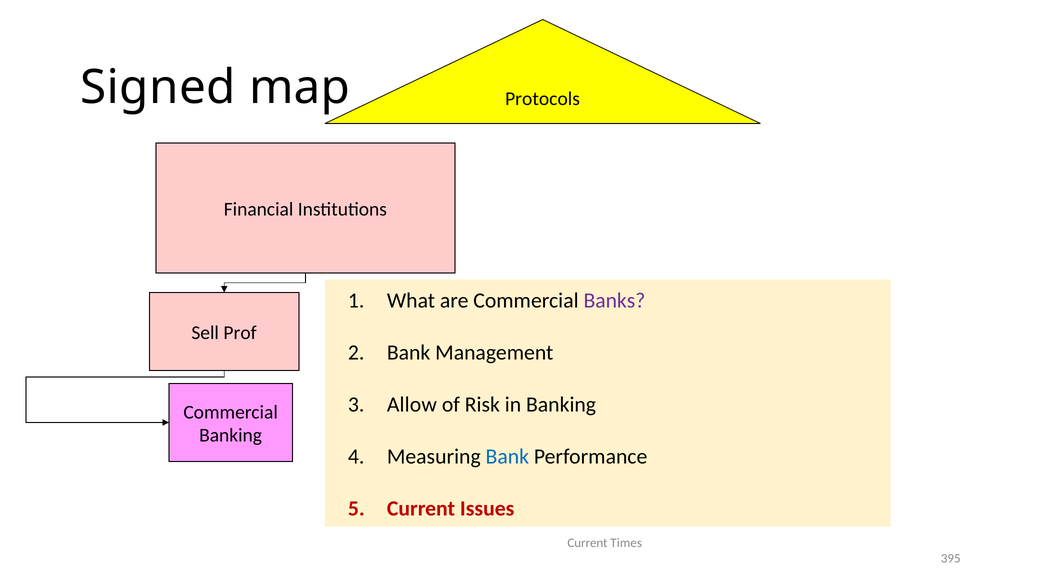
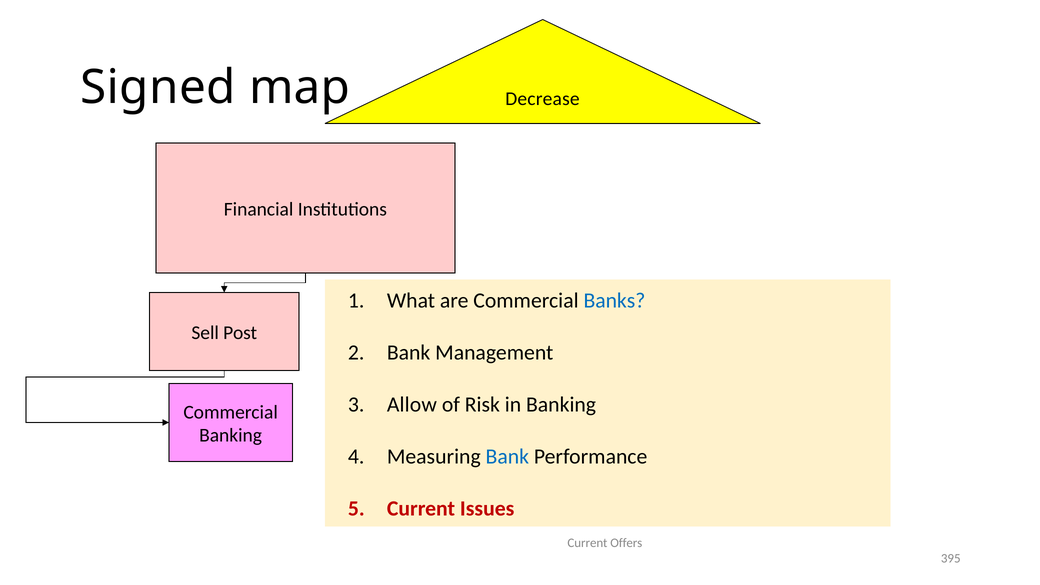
Protocols: Protocols -> Decrease (542, 99)
Banks colour: purple -> blue (614, 300)
Prof: Prof -> Post (240, 333)
Times: Times -> Offers (626, 543)
